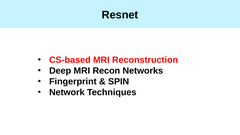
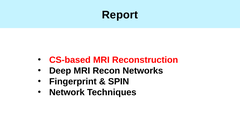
Resnet: Resnet -> Report (120, 15)
